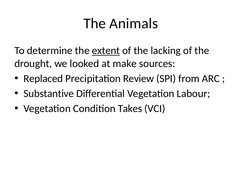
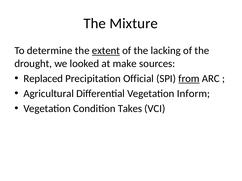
Animals: Animals -> Mixture (134, 23)
Review: Review -> Official (139, 79)
from underline: none -> present (189, 79)
Substantive: Substantive -> Agricultural (49, 94)
Labour: Labour -> Inform (193, 94)
